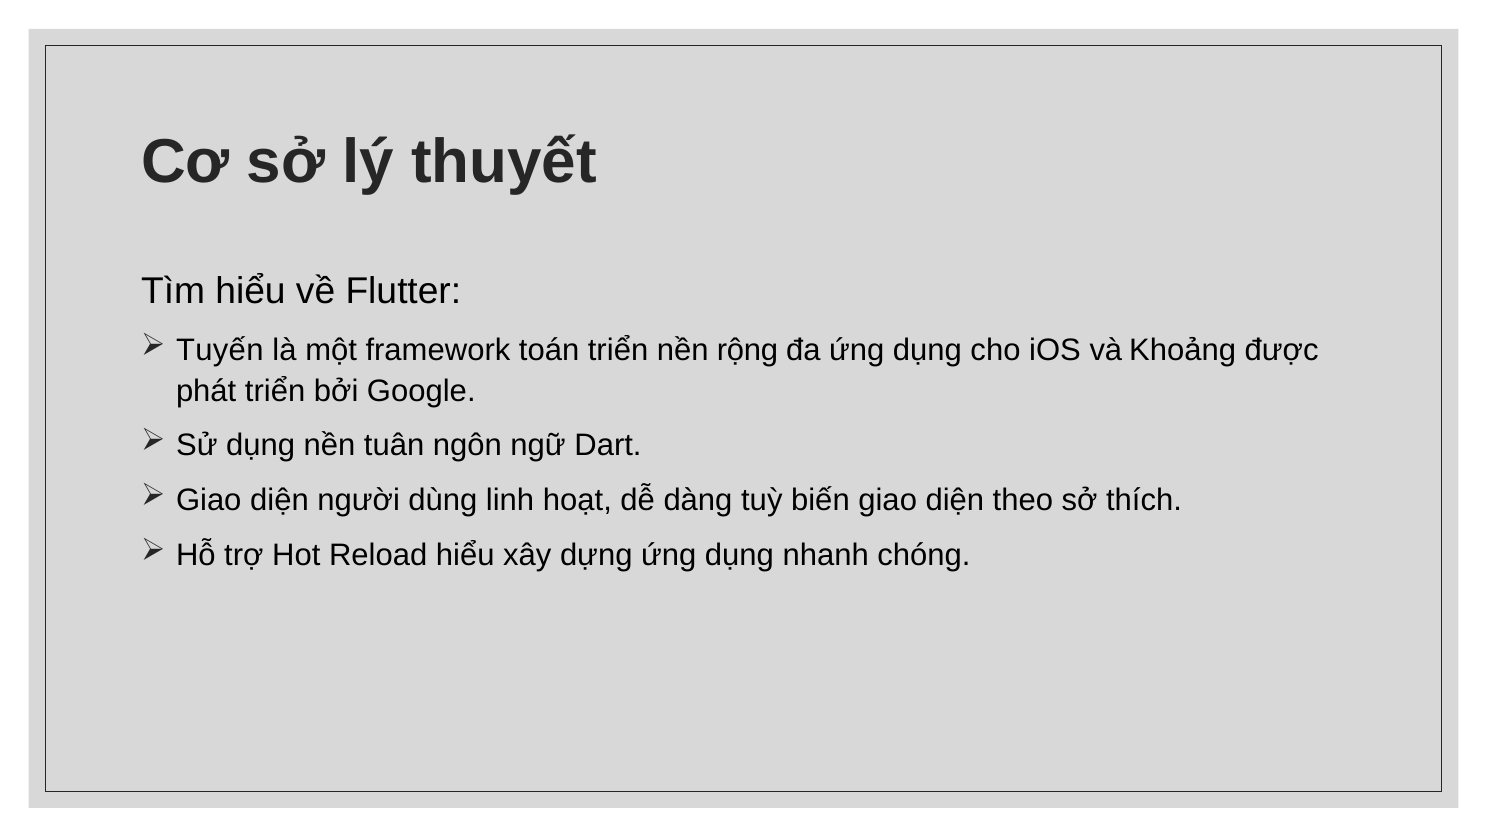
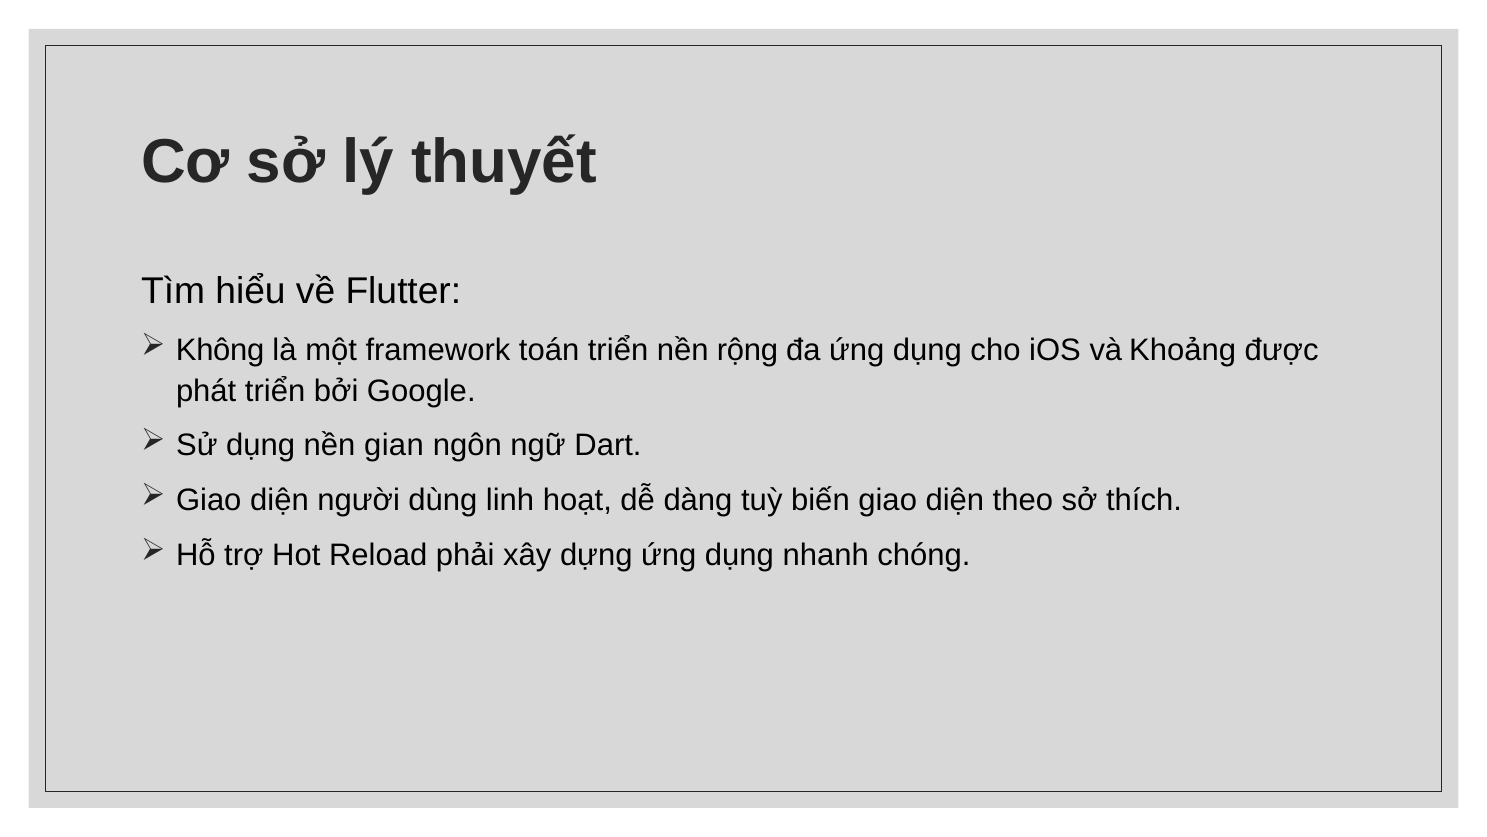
Tuyến: Tuyến -> Không (220, 350)
tuân: tuân -> gian (394, 445)
Reload hiểu: hiểu -> phải (465, 555)
